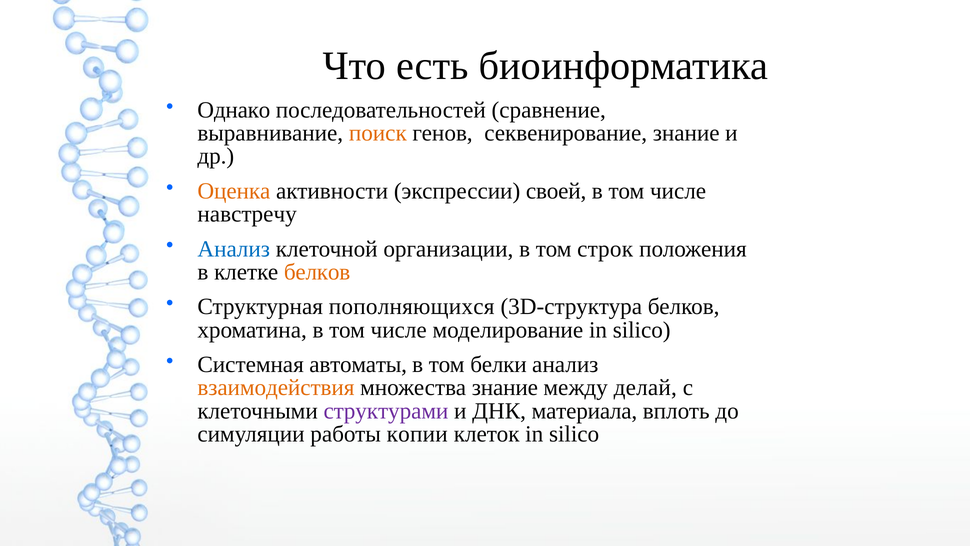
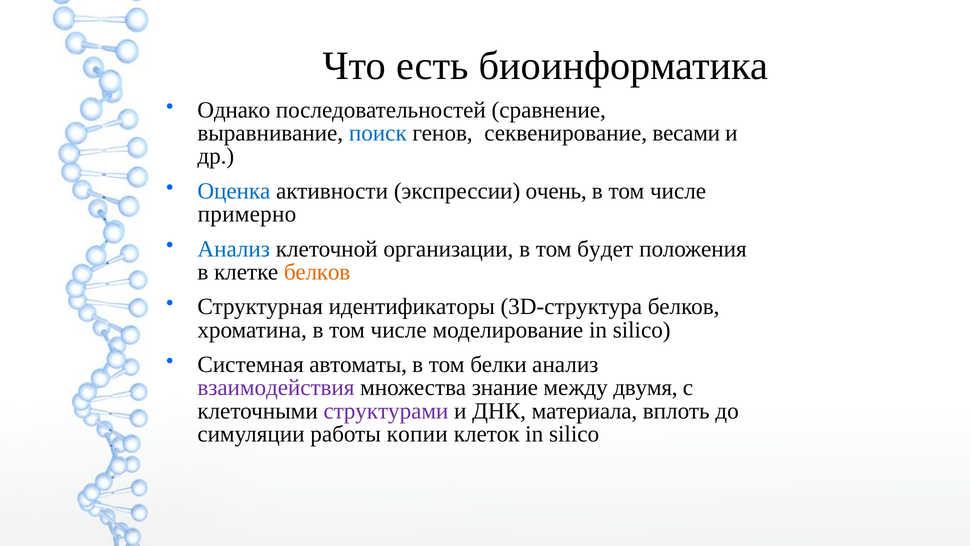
поиск colour: orange -> blue (378, 133)
секвенирование знание: знание -> весами (686, 133)
Оценка colour: orange -> blue (234, 191)
своей: своей -> очень (556, 191)
навстречу: навстречу -> примерно (247, 214)
строк: строк -> будет (605, 249)
пополняющихся: пополняющихся -> идентификаторы (412, 307)
взаимодействия colour: orange -> purple (276, 388)
делай: делай -> двумя (645, 388)
